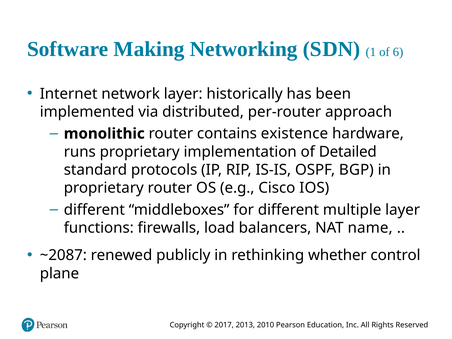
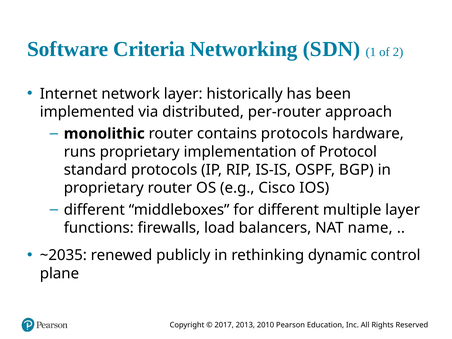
Making: Making -> Criteria (149, 49)
6: 6 -> 2 (398, 52)
contains existence: existence -> protocols (294, 134)
Detailed: Detailed -> Protocol (348, 152)
~2087: ~2087 -> ~2035 (63, 255)
whether: whether -> dynamic (337, 255)
